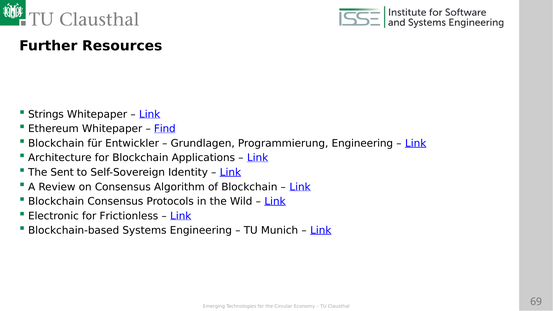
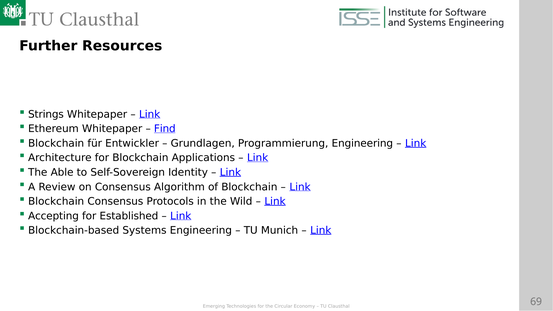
Sent: Sent -> Able (62, 172)
Electronic: Electronic -> Accepting (54, 216)
Frictionless: Frictionless -> Established (129, 216)
